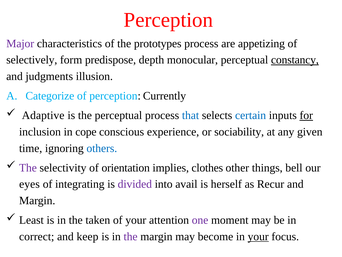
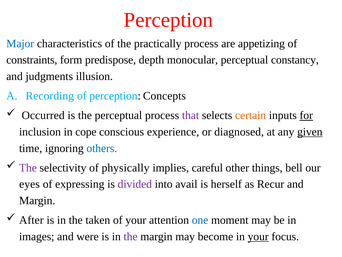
Major colour: purple -> blue (20, 43)
prototypes: prototypes -> practically (158, 43)
selectively: selectively -> constraints (32, 60)
constancy underline: present -> none (295, 60)
Categorize: Categorize -> Recording (50, 96)
Currently: Currently -> Concepts (164, 96)
Adaptive: Adaptive -> Occurred (43, 115)
that colour: blue -> purple (191, 115)
certain colour: blue -> orange (251, 115)
sociability: sociability -> diagnosed (239, 132)
given underline: none -> present (310, 132)
orientation: orientation -> physically (126, 167)
clothes: clothes -> careful (207, 167)
integrating: integrating -> expressing (80, 184)
Least: Least -> After (31, 220)
one colour: purple -> blue (200, 220)
correct: correct -> images (37, 236)
keep: keep -> were (88, 236)
